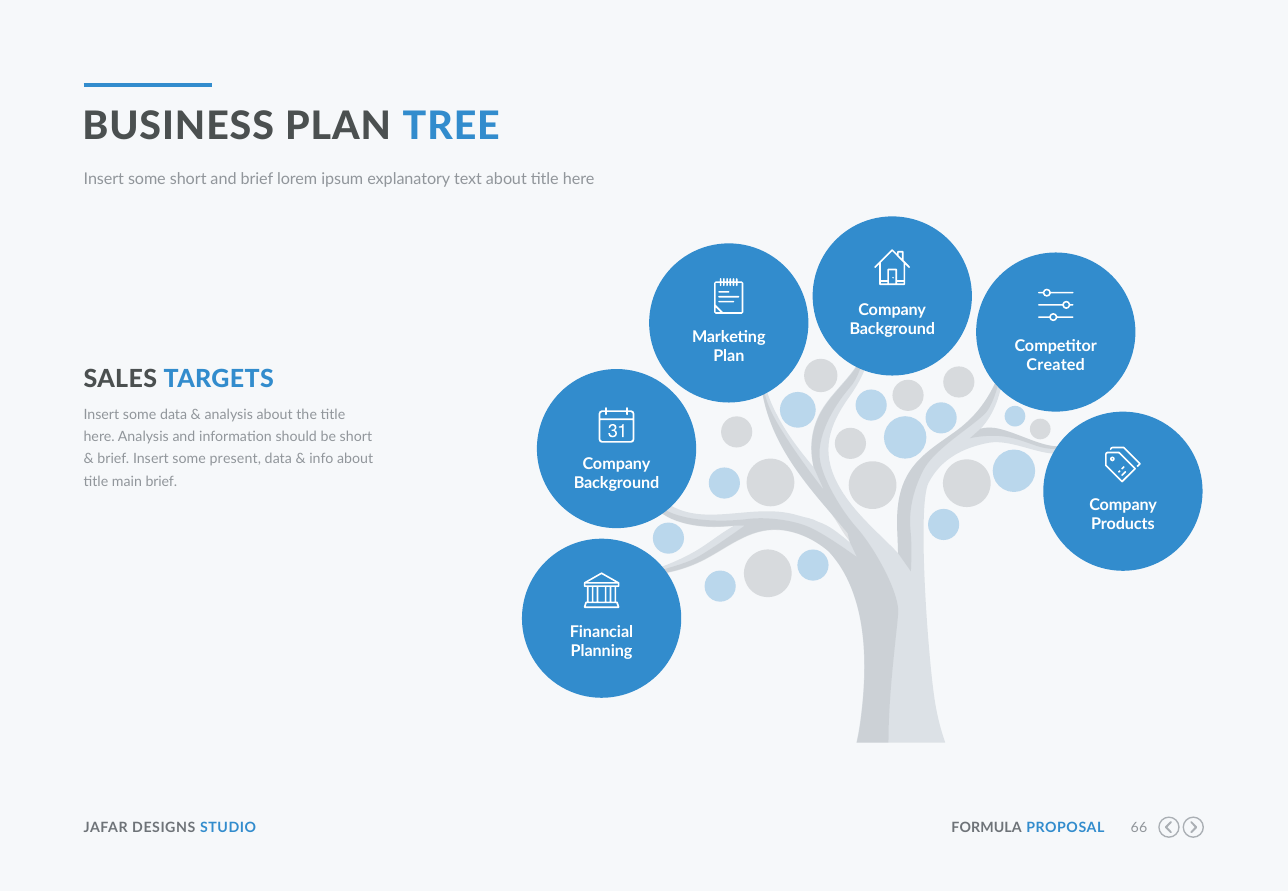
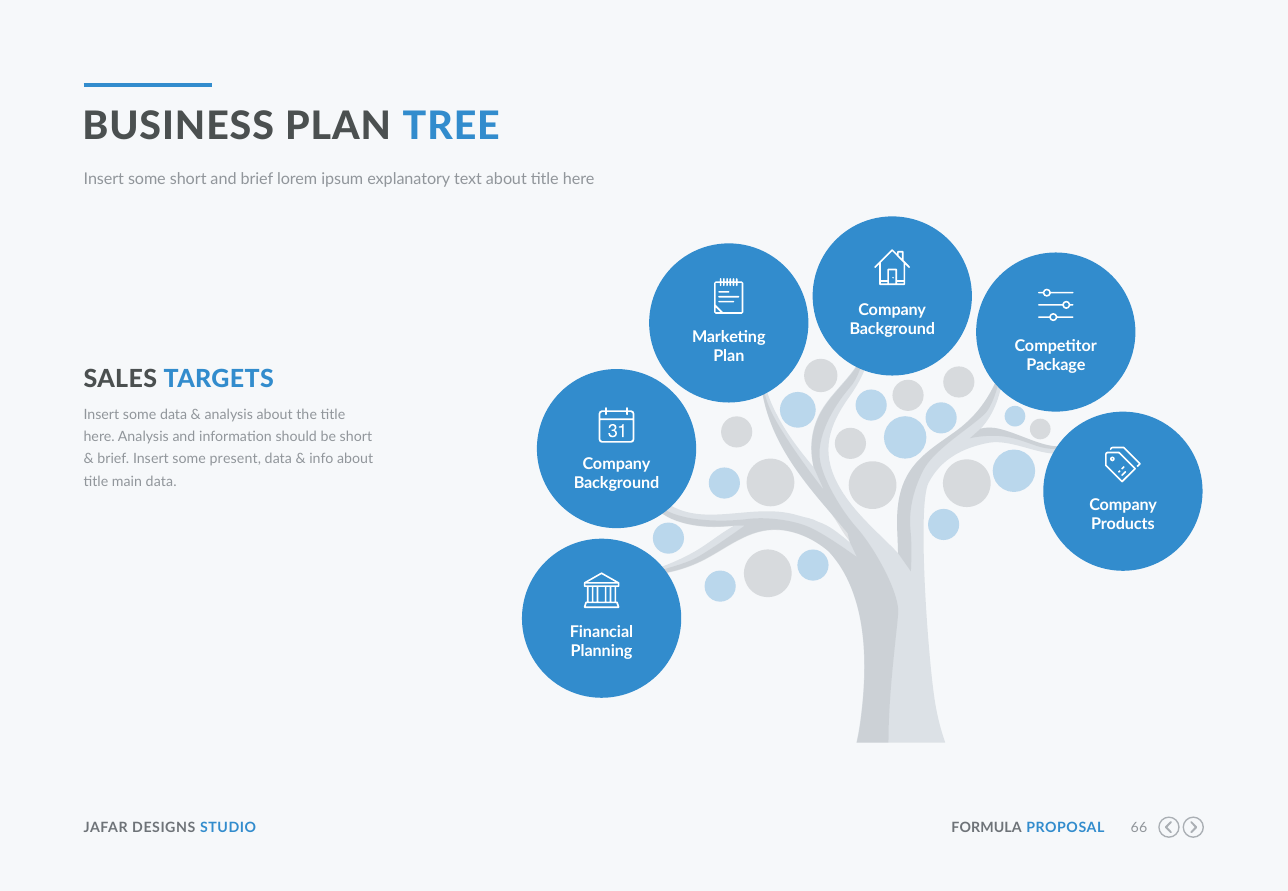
Created: Created -> Package (1056, 365)
main brief: brief -> data (161, 482)
